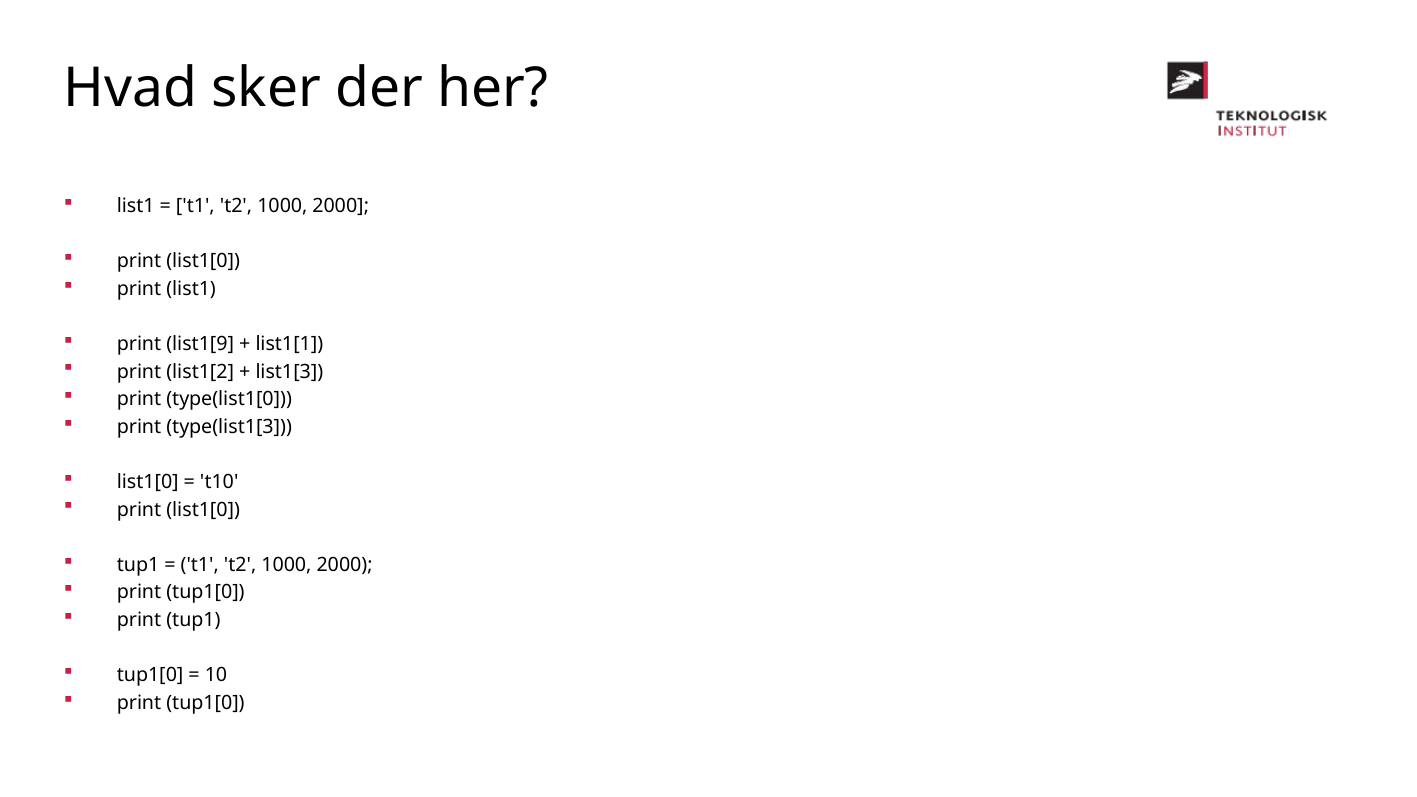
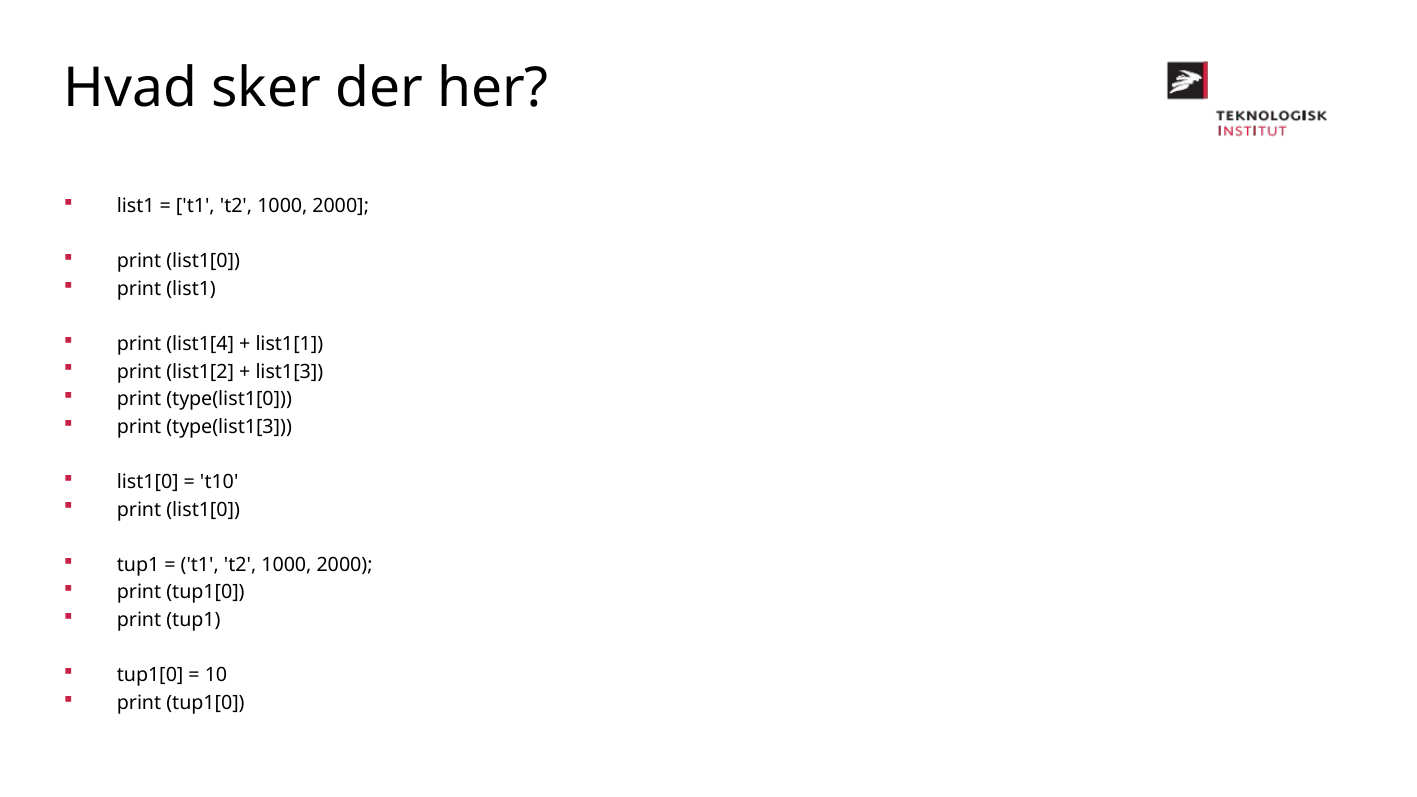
list1[9: list1[9 -> list1[4 (200, 344)
